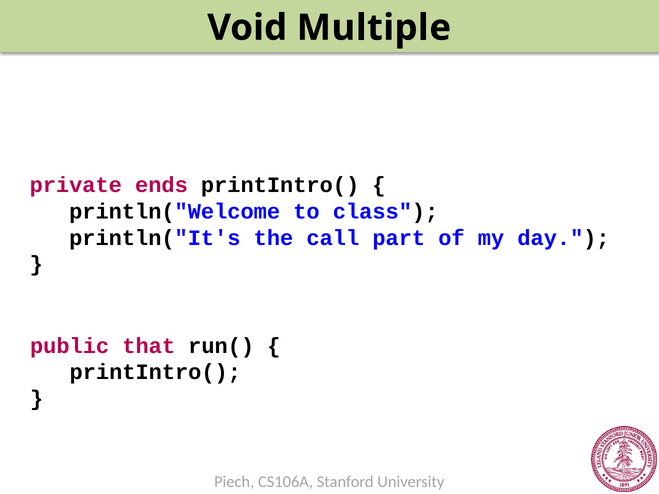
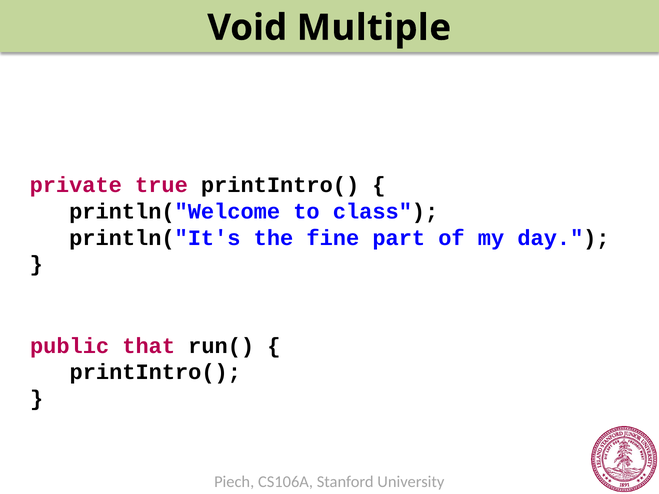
ends: ends -> true (161, 185)
call: call -> fine (333, 238)
